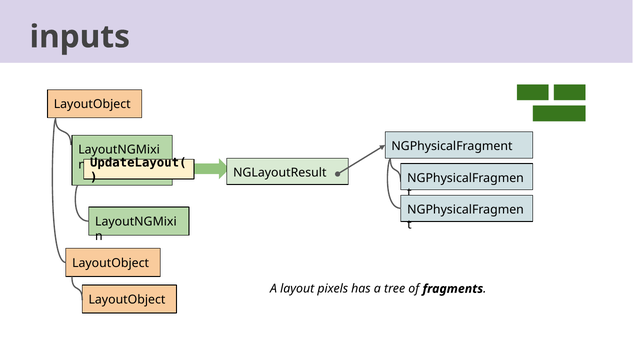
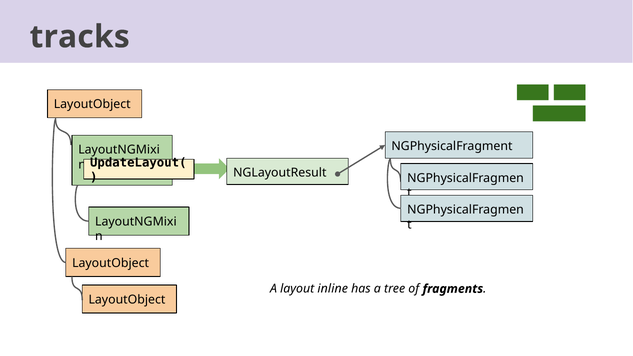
inputs: inputs -> tracks (80, 37)
pixels: pixels -> inline (333, 289)
